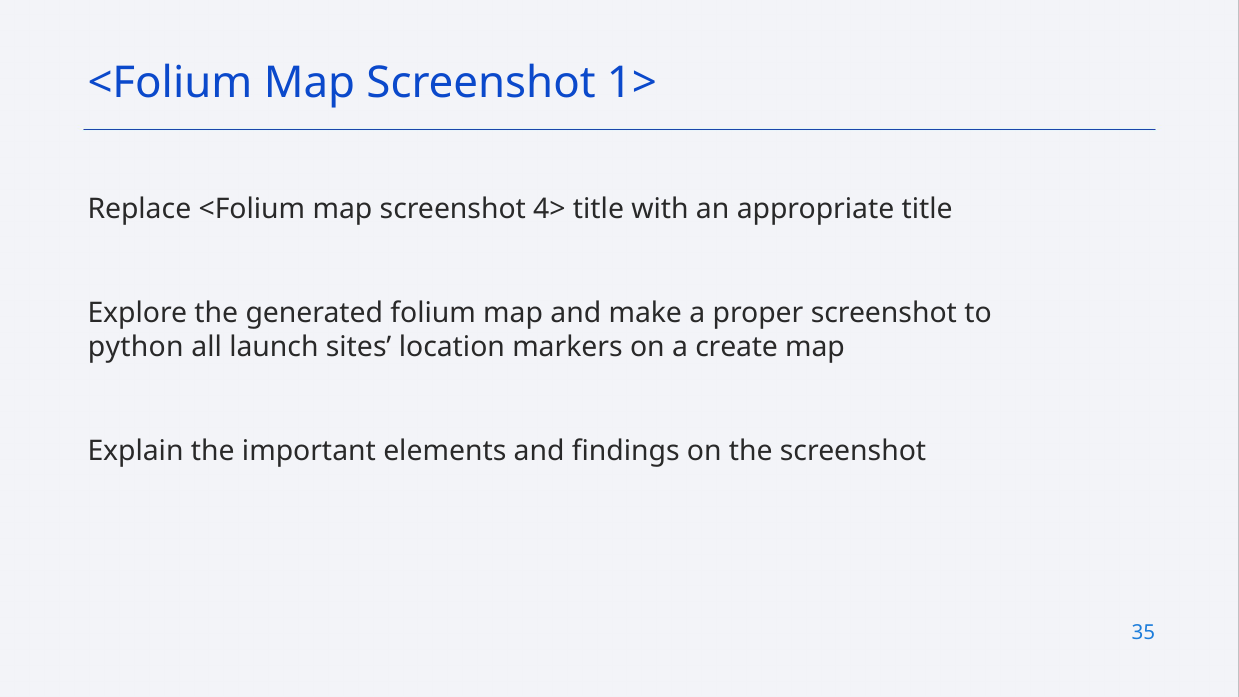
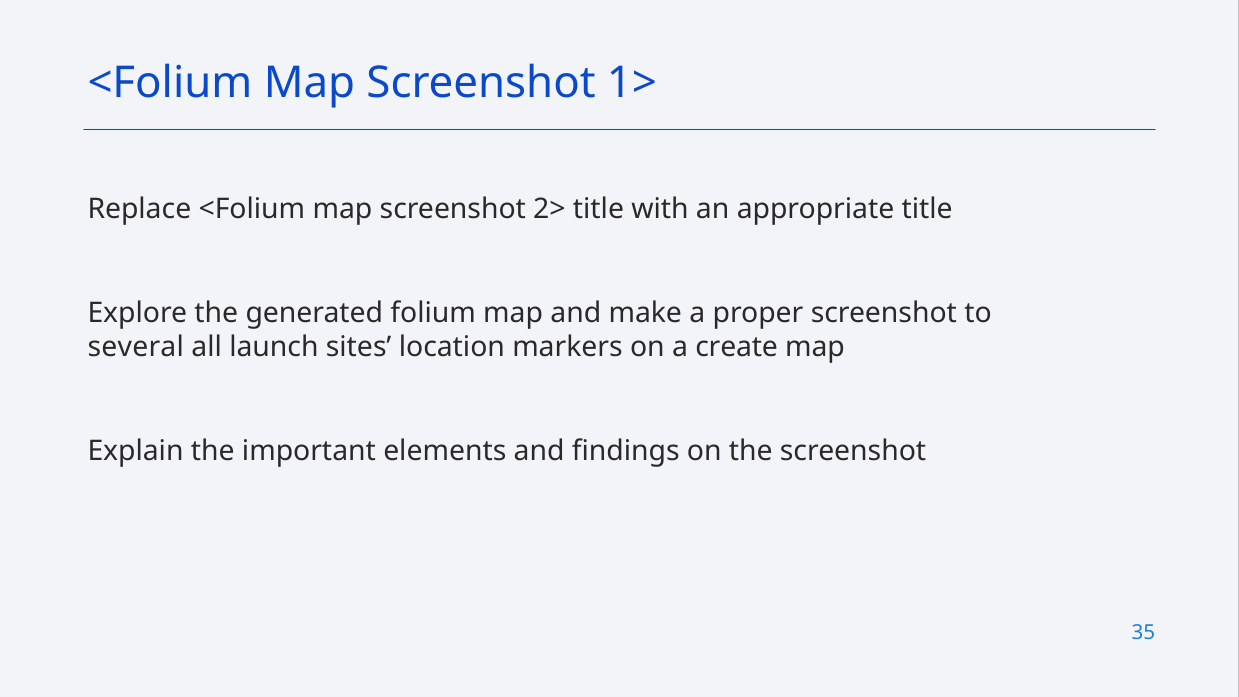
4>: 4> -> 2> (549, 209)
python: python -> several (136, 347)
